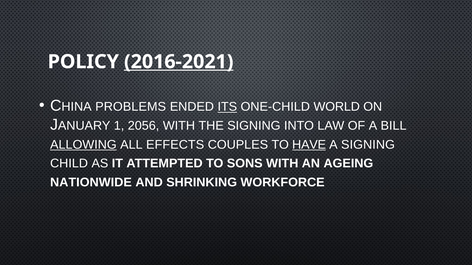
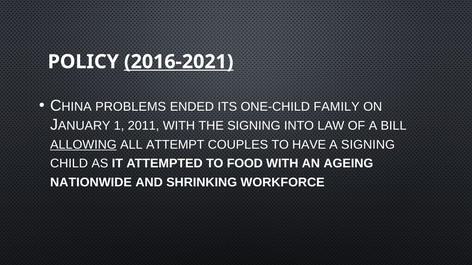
ITS underline: present -> none (227, 107)
WORLD: WORLD -> FAMILY (337, 107)
2056: 2056 -> 2011 (144, 126)
EFFECTS: EFFECTS -> ATTEMPT (175, 145)
HAVE underline: present -> none (309, 145)
SONS: SONS -> FOOD (245, 164)
